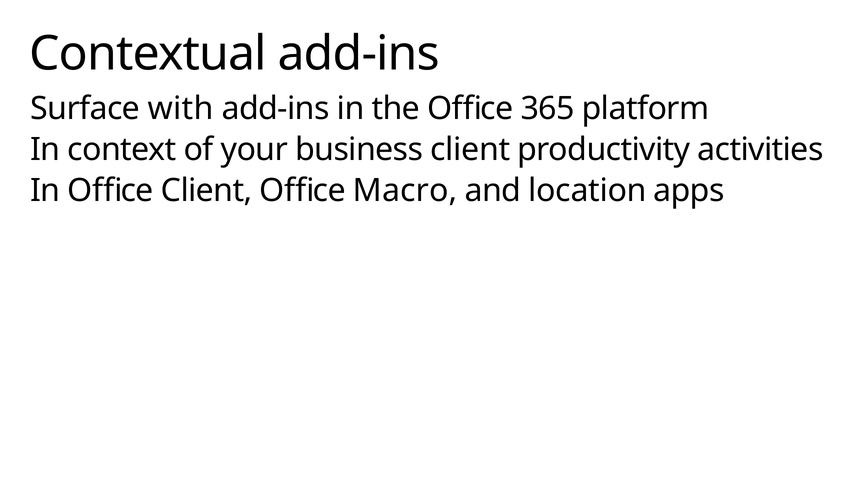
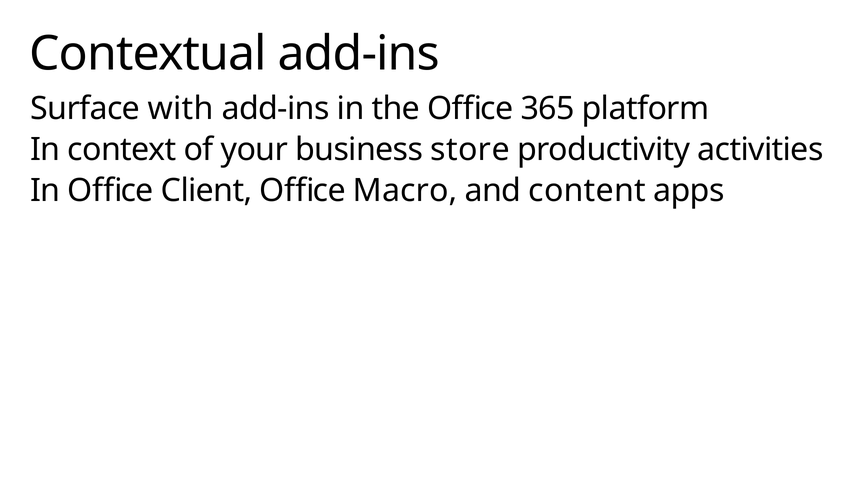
business client: client -> store (470, 150)
location: location -> content (587, 191)
